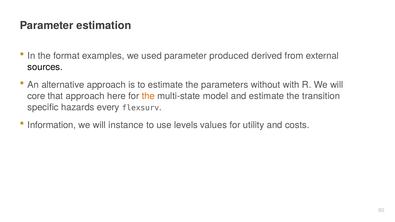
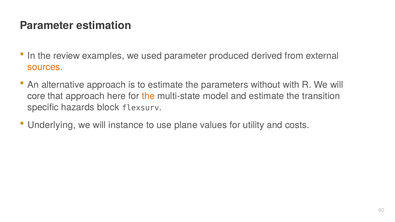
format: format -> review (67, 56)
sources colour: black -> orange (45, 67)
every: every -> block (108, 107)
Information: Information -> Underlying (52, 125)
levels: levels -> plane (186, 125)
